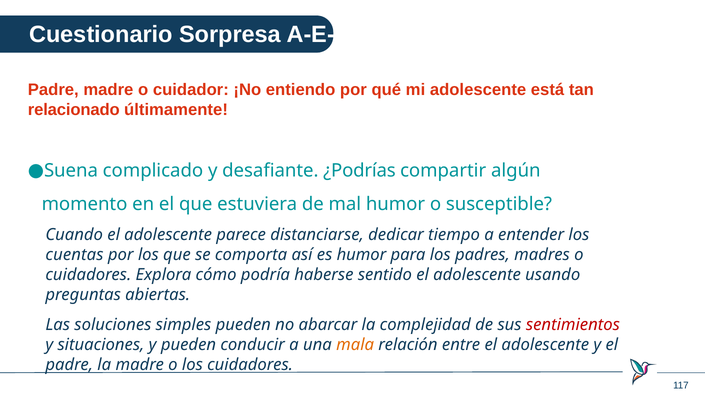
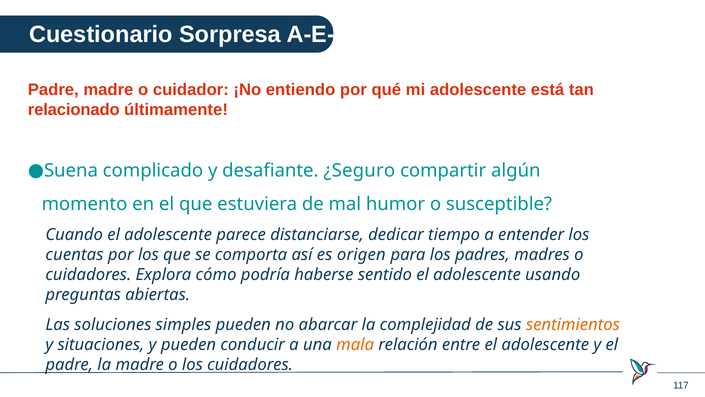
¿Podrías: ¿Podrías -> ¿Seguro (359, 170)
es humor: humor -> origen (361, 254)
sentimientos colour: red -> orange (573, 324)
